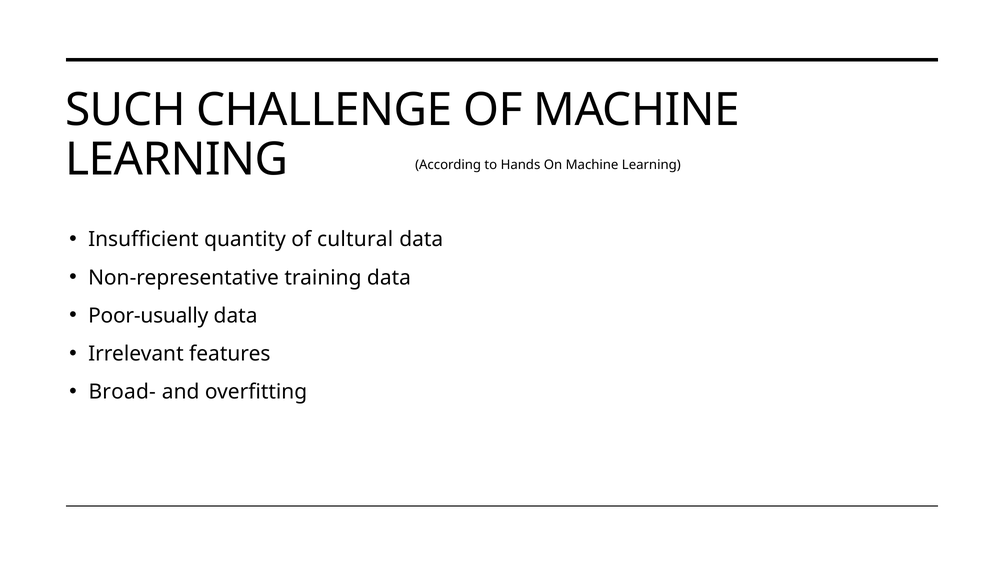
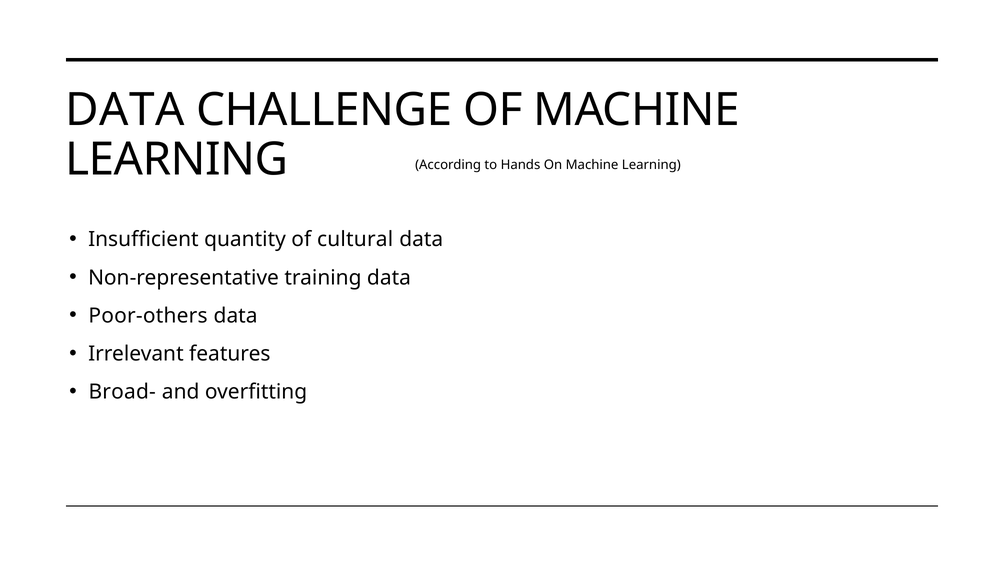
SUCH: SUCH -> DATA (125, 110)
Poor-usually: Poor-usually -> Poor-others (148, 316)
